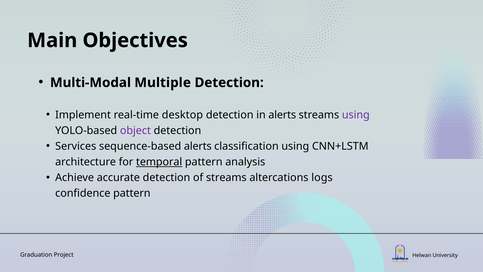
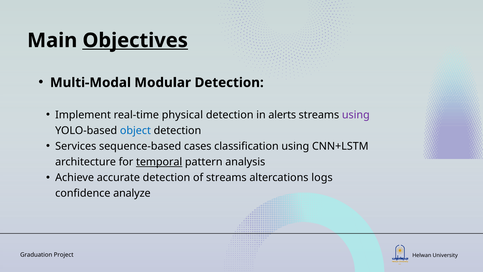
Objectives underline: none -> present (135, 40)
Multiple: Multiple -> Modular (163, 83)
desktop: desktop -> physical (182, 115)
object colour: purple -> blue (135, 130)
sequence-based alerts: alerts -> cases (198, 146)
confidence pattern: pattern -> analyze (132, 193)
